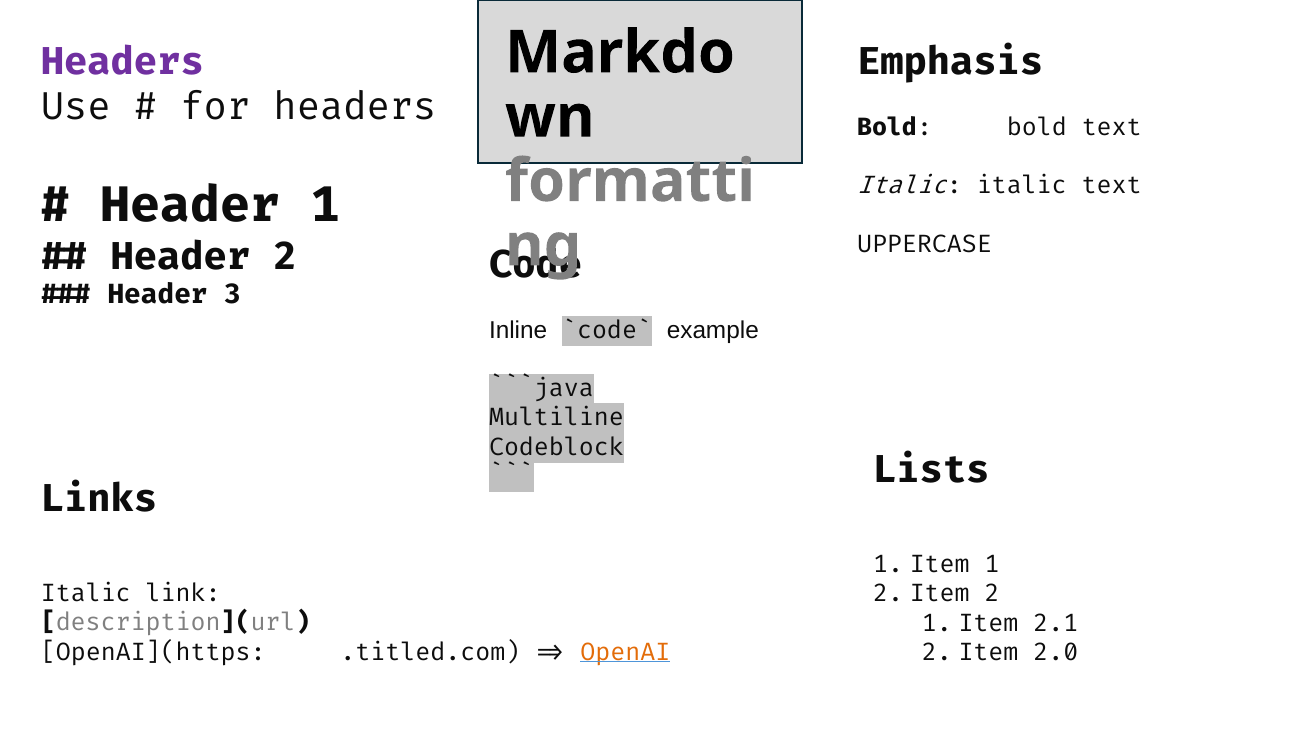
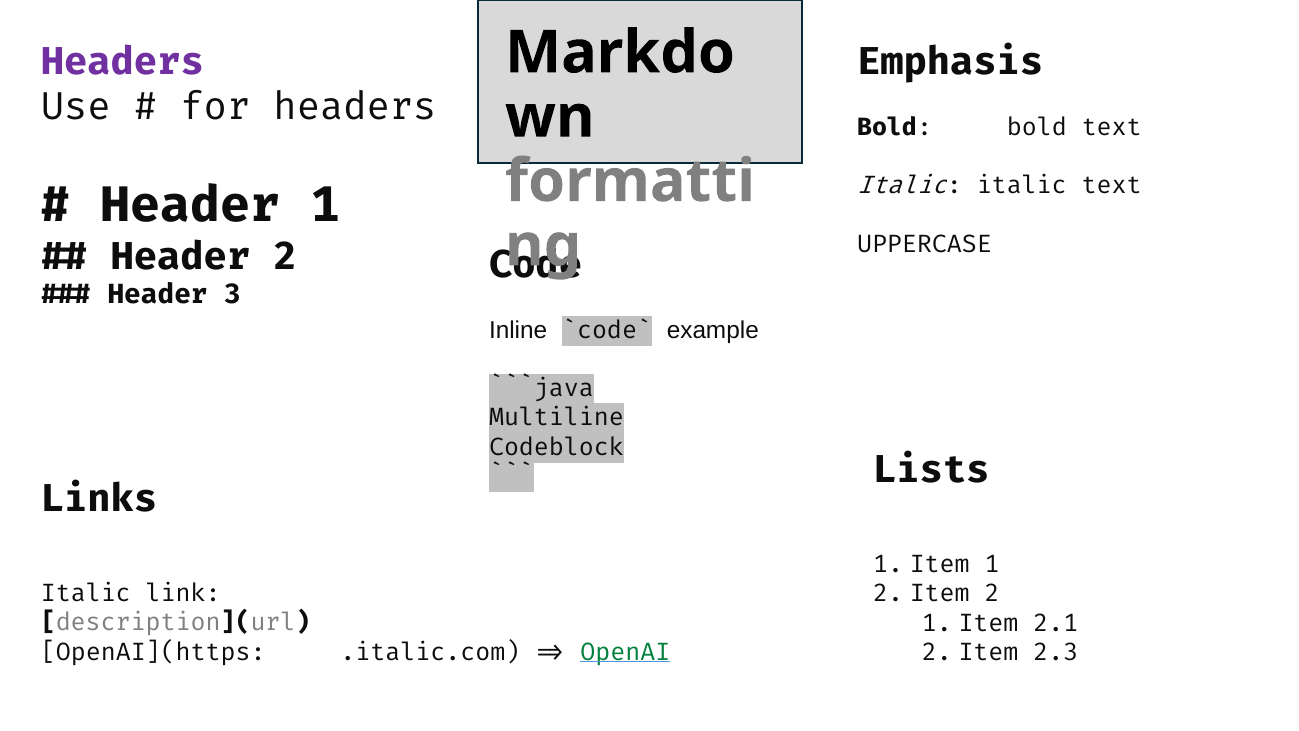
OpenAI](https://www.titled.com: OpenAI](https://www.titled.com -> OpenAI](https://www.italic.com (281, 652)
OpenAI colour: orange -> green (625, 652)
2.0: 2.0 -> 2.3 (1056, 652)
